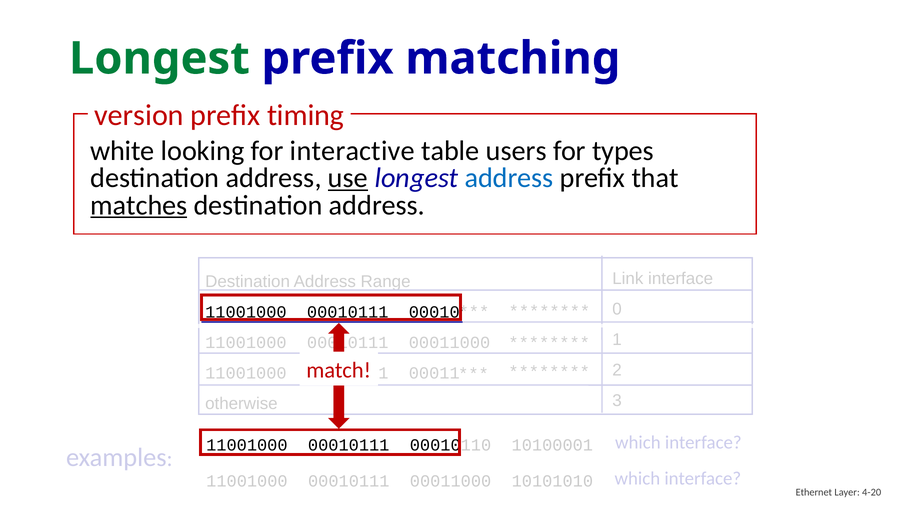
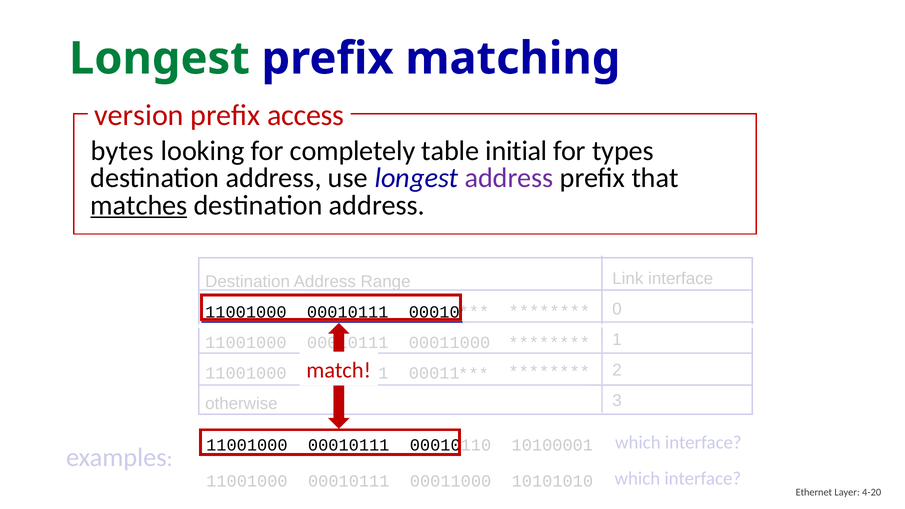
timing: timing -> access (306, 115)
white: white -> bytes (122, 151)
interactive: interactive -> completely (353, 151)
users: users -> initial (516, 151)
use underline: present -> none (348, 178)
address colour: blue -> purple (509, 178)
